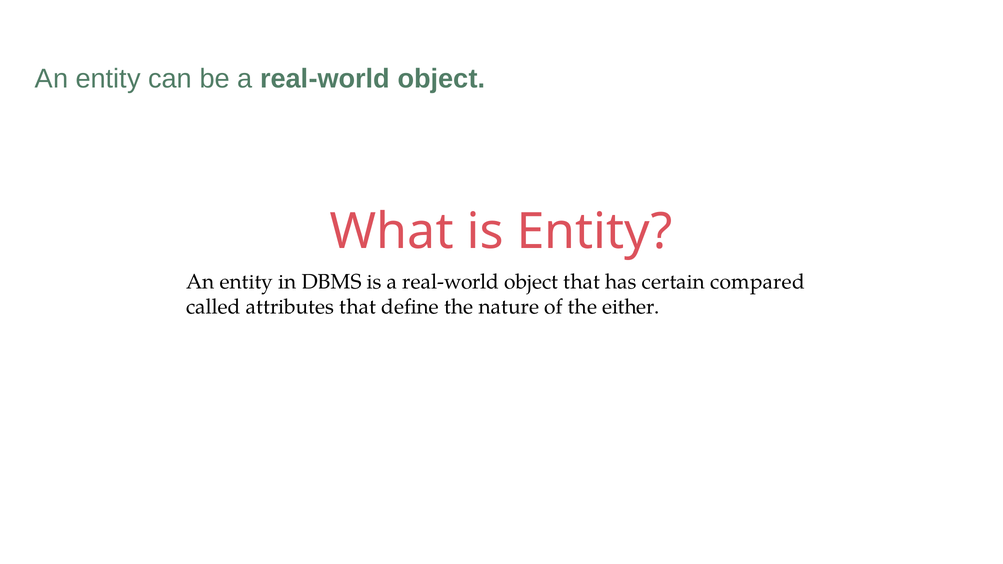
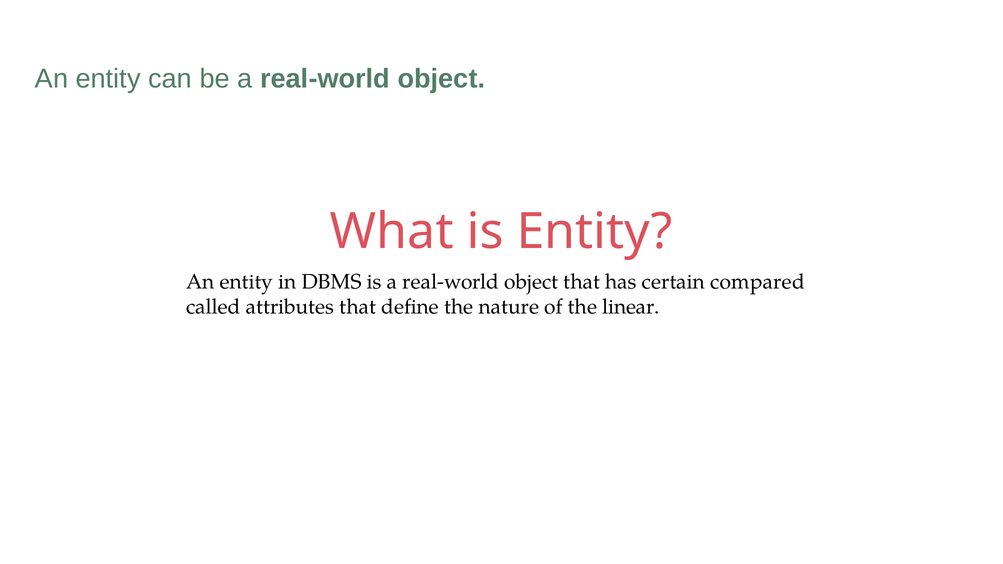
either: either -> linear (631, 307)
